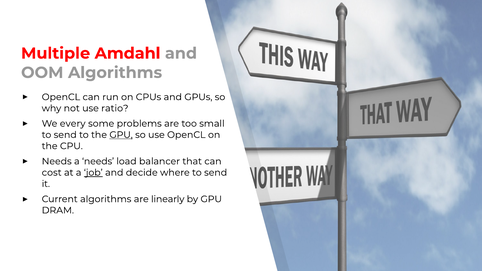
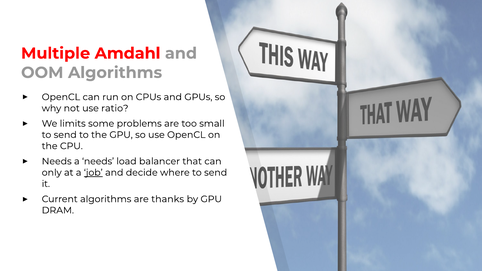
every: every -> limits (73, 124)
GPU underline: present -> none (121, 135)
cost: cost -> only (52, 173)
linearly: linearly -> thanks (168, 199)
